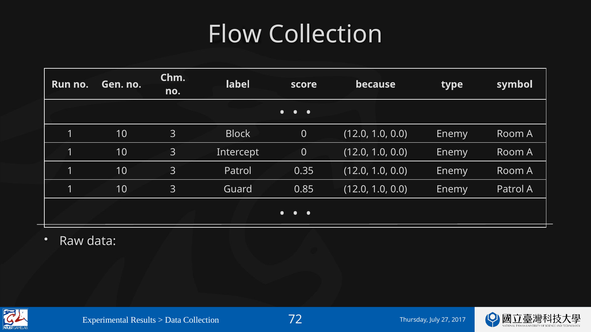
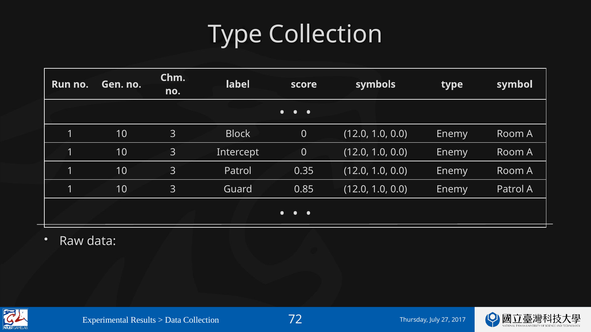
Flow: Flow -> Type (235, 35)
because: because -> symbols (376, 84)
